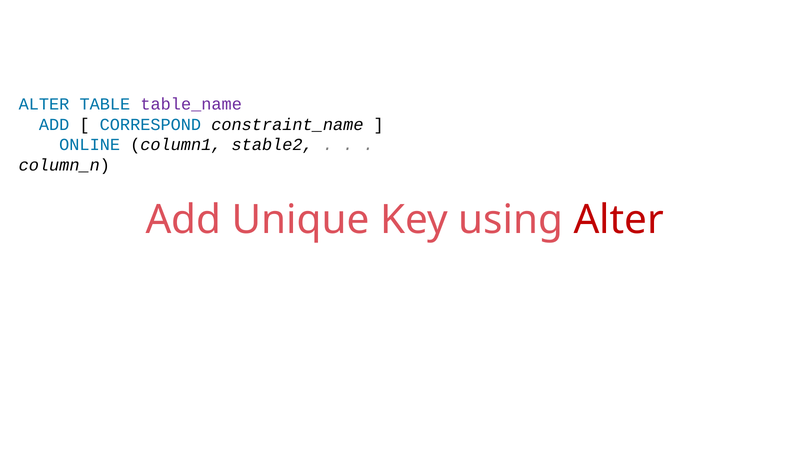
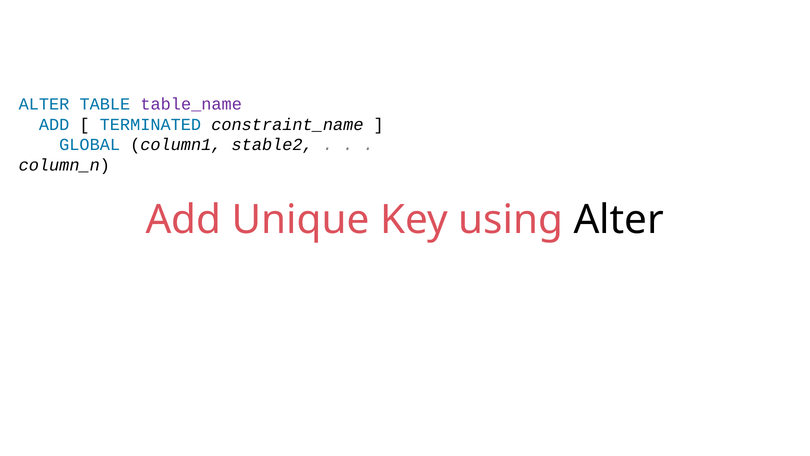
CORRESPOND: CORRESPOND -> TERMINATED (150, 124)
ONLINE: ONLINE -> GLOBAL (90, 145)
Alter colour: red -> black (619, 220)
